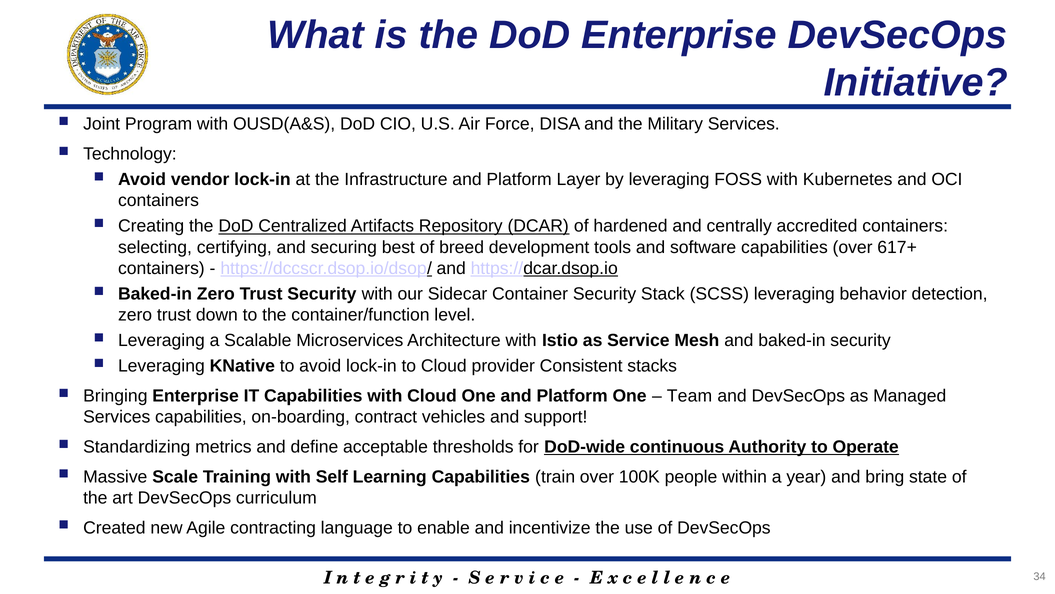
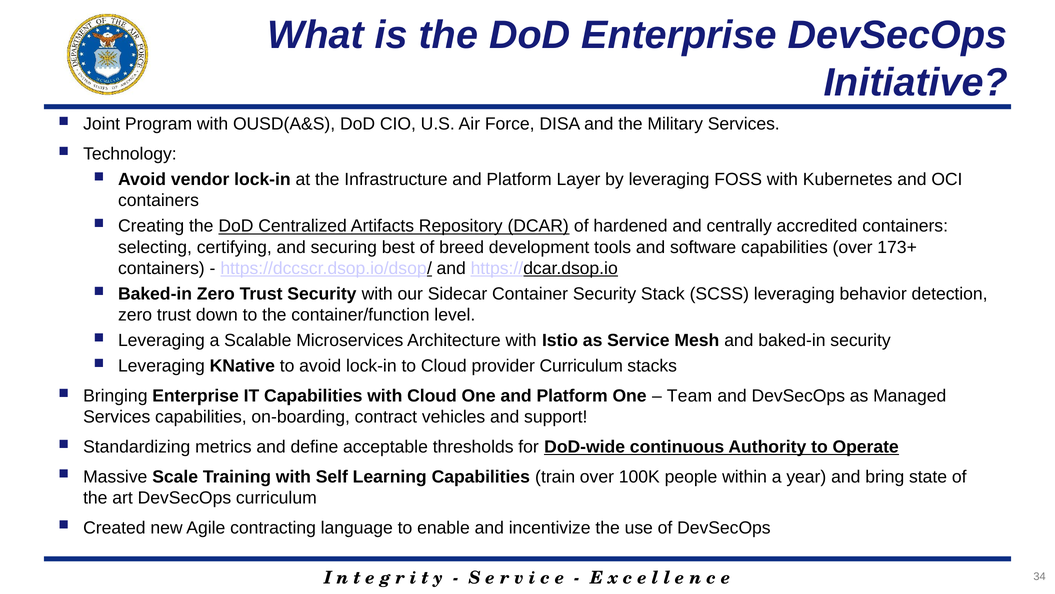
617+: 617+ -> 173+ (897, 247)
provider Consistent: Consistent -> Curriculum (581, 366)
